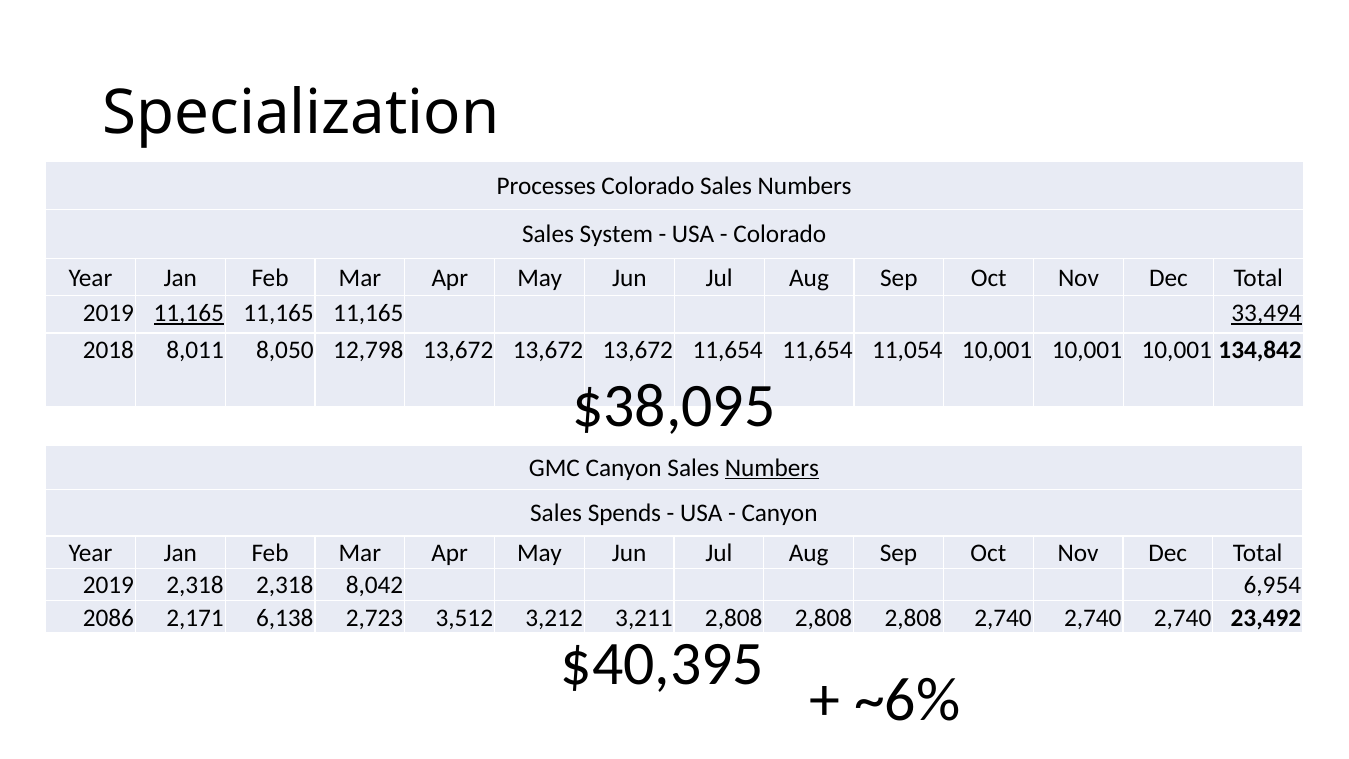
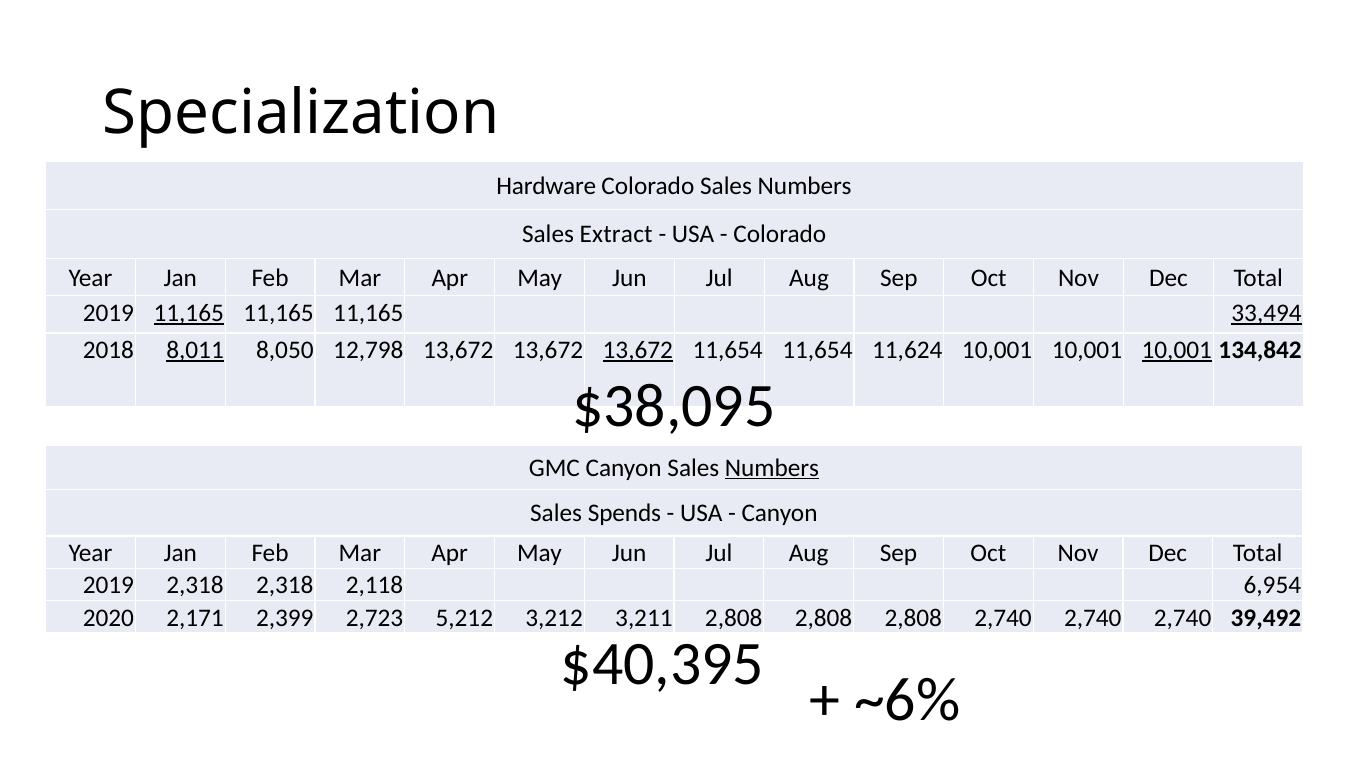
Processes: Processes -> Hardware (546, 186)
System: System -> Extract (616, 234)
8,011 underline: none -> present (195, 350)
13,672 underline: none -> present (638, 350)
11,054: 11,054 -> 11,624 (907, 350)
10,001 underline: none -> present (1177, 350)
8,042: 8,042 -> 2,118 (375, 585)
2086: 2086 -> 2020 (108, 618)
6,138: 6,138 -> 2,399 (285, 618)
3,512: 3,512 -> 5,212 (464, 618)
23,492: 23,492 -> 39,492 (1266, 618)
